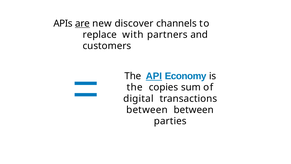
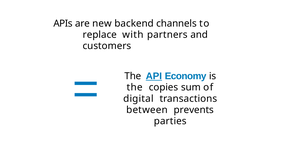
are underline: present -> none (82, 23)
discover: discover -> backend (134, 23)
between between: between -> prevents (194, 110)
